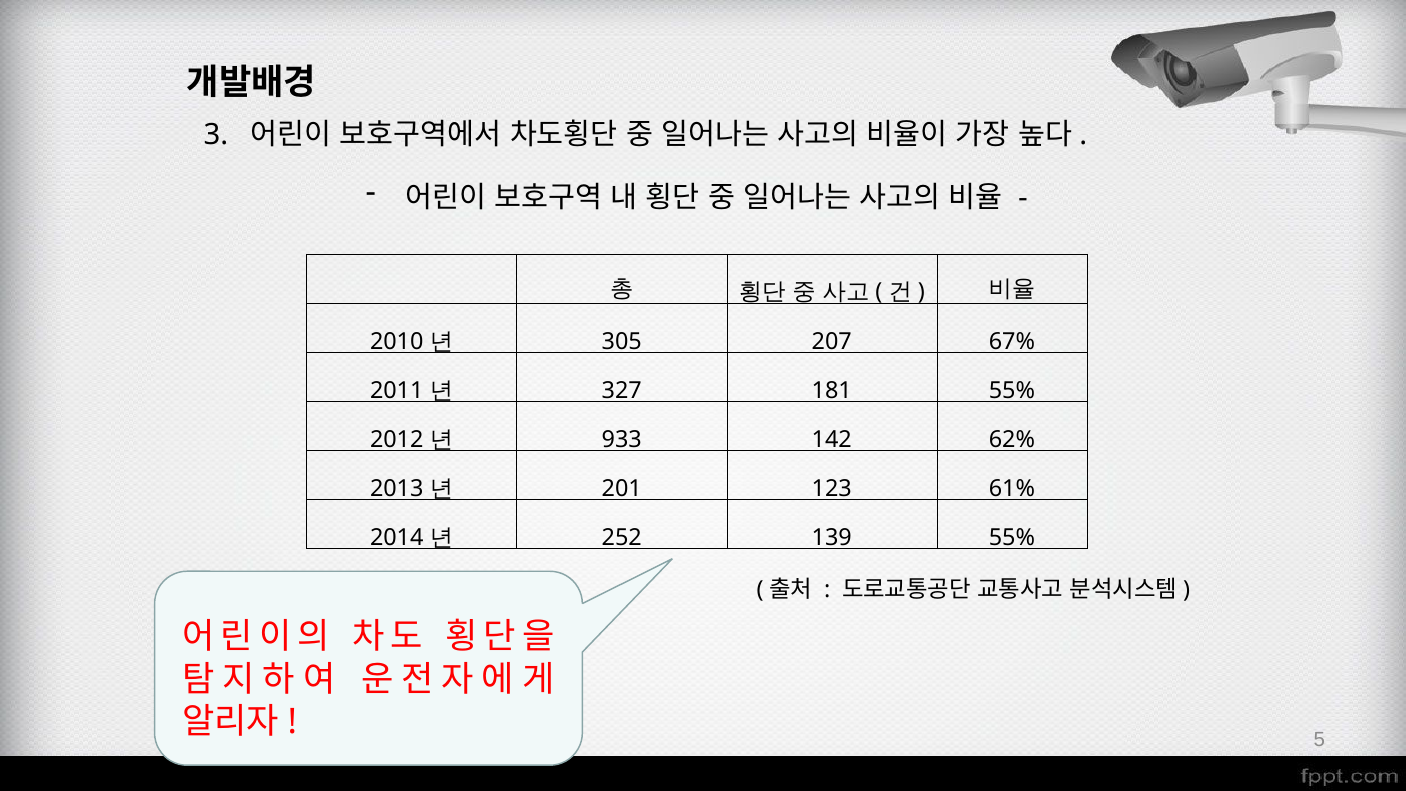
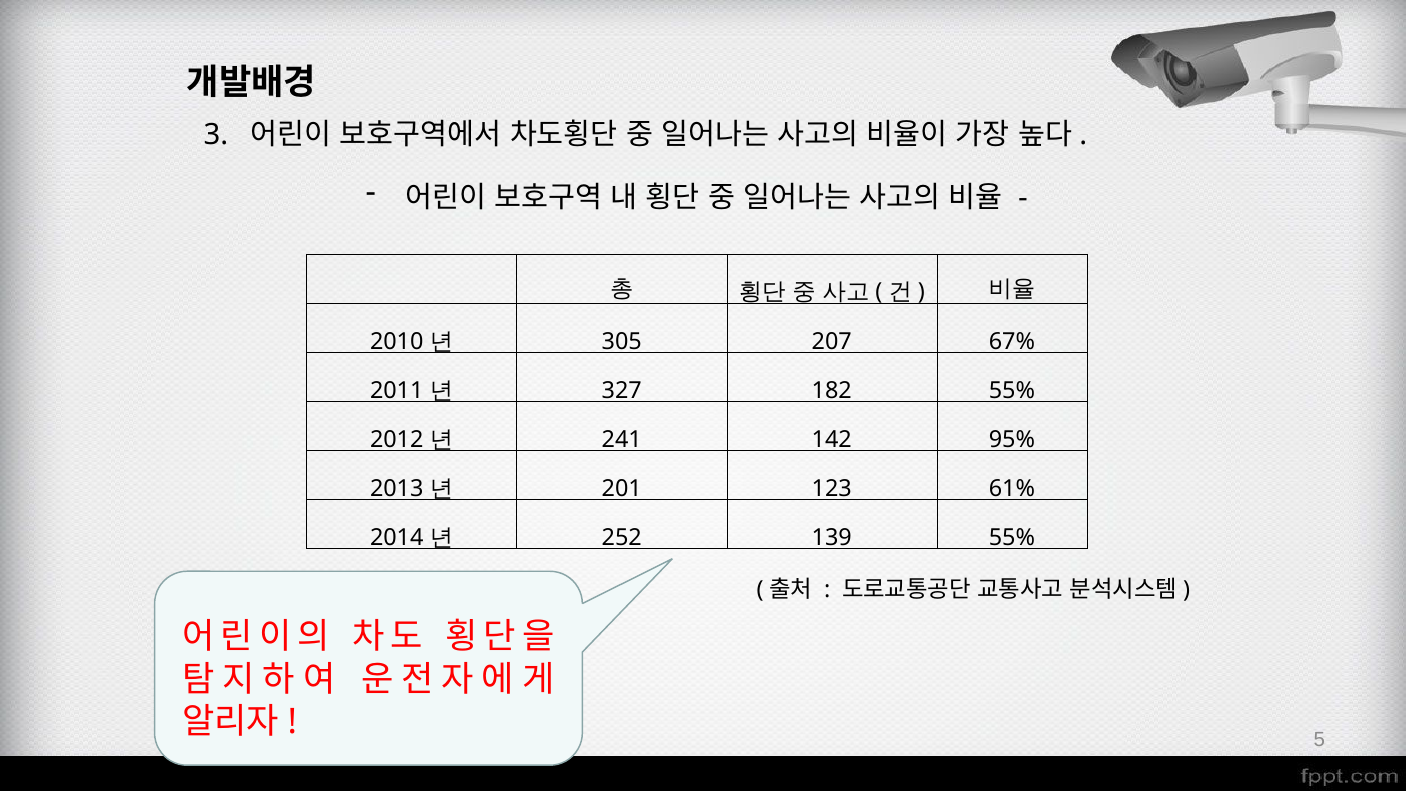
181: 181 -> 182 (832, 390)
933: 933 -> 241 (622, 440)
62%: 62% -> 95% (1012, 440)
